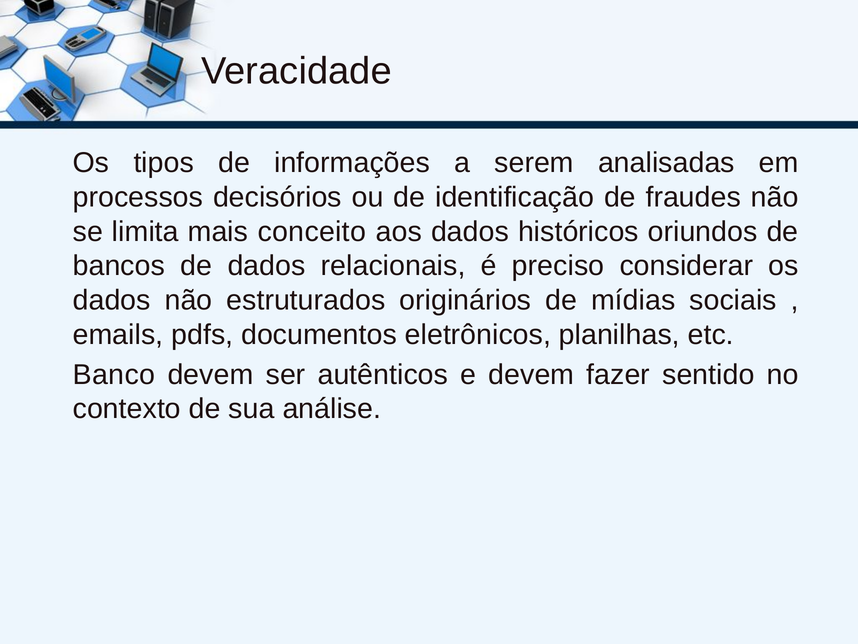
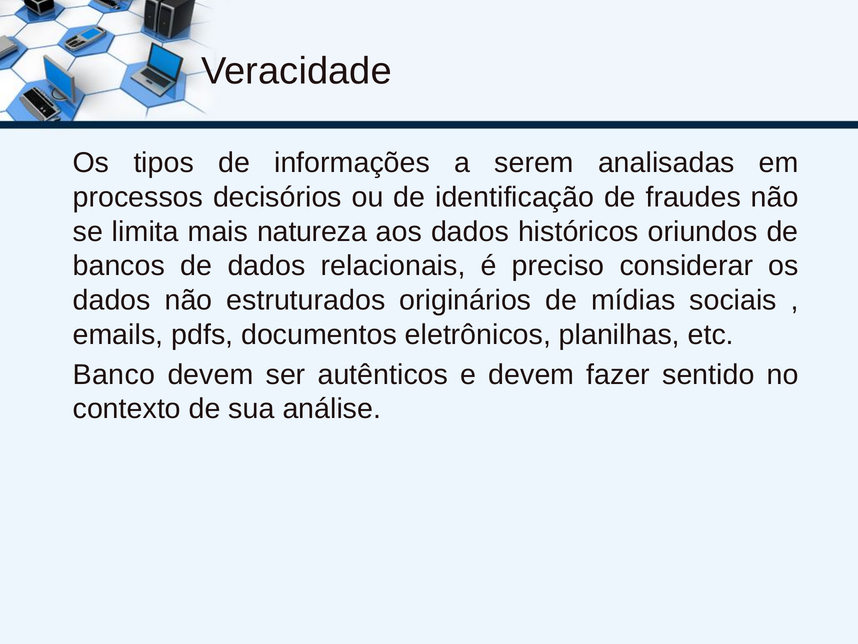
conceito: conceito -> natureza (312, 231)
